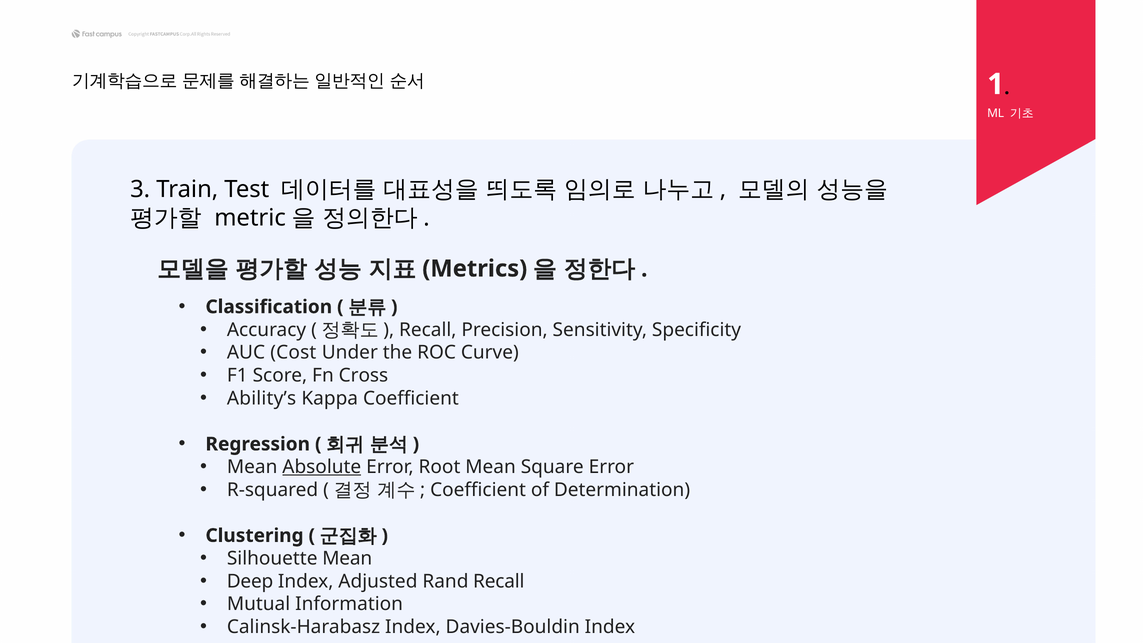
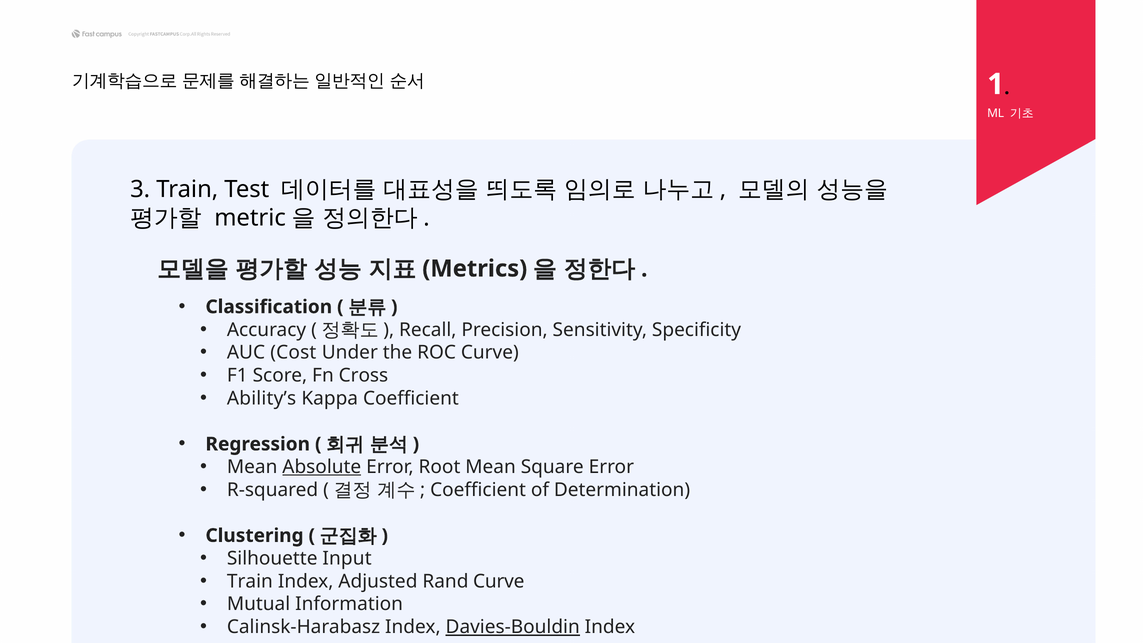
Silhouette Mean: Mean -> Input (347, 558)
Deep: Deep -> Train (250, 581)
Rand Recall: Recall -> Curve (499, 581)
Davies-Bouldin underline: none -> present (513, 627)
